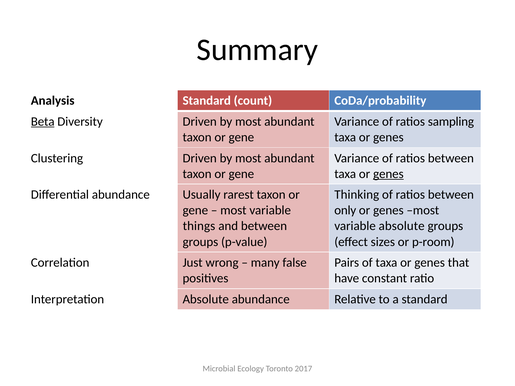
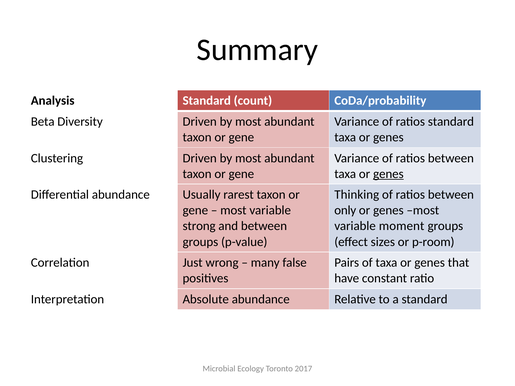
Beta underline: present -> none (43, 122)
ratios sampling: sampling -> standard (451, 122)
things: things -> strong (199, 226)
variable absolute: absolute -> moment (402, 226)
